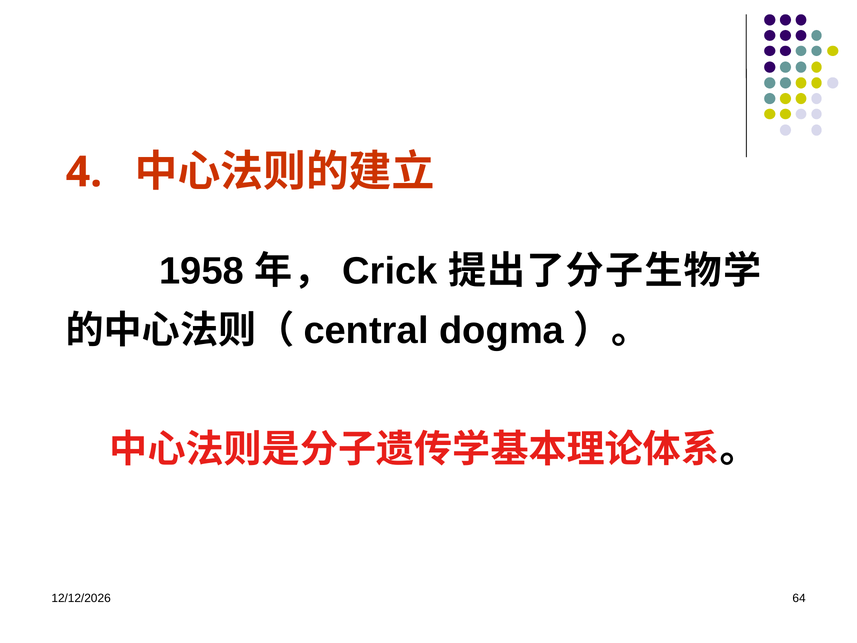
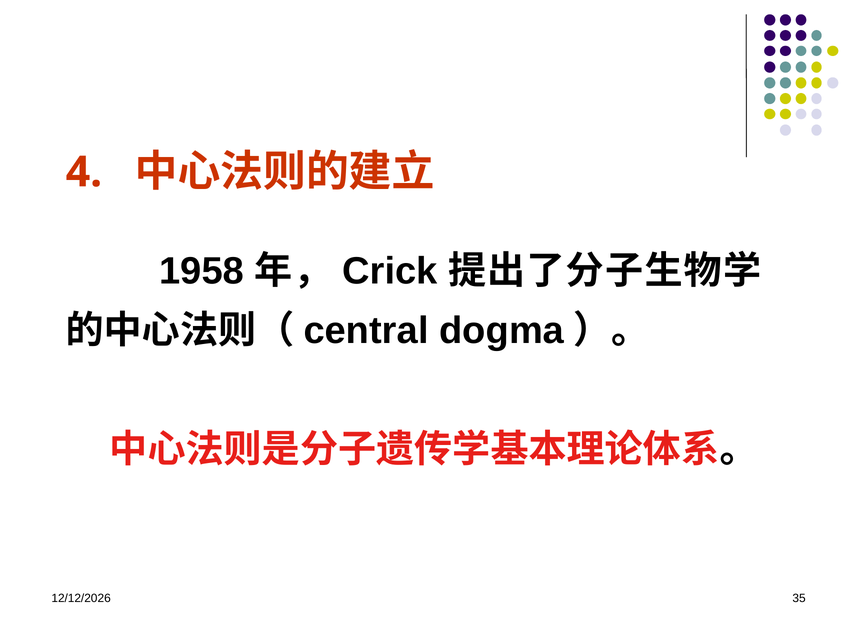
64: 64 -> 35 (799, 598)
